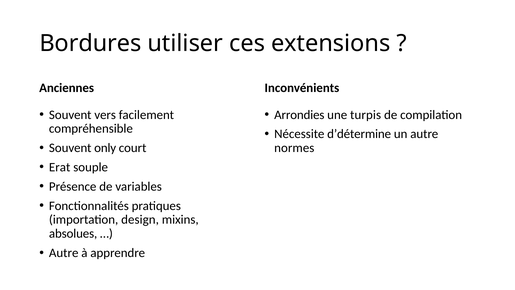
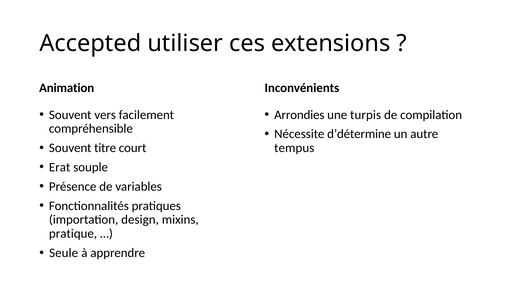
Bordures: Bordures -> Accepted (90, 43)
Anciennes: Anciennes -> Animation (67, 88)
only: only -> titre (105, 148)
normes: normes -> tempus (294, 148)
absolues: absolues -> pratique (73, 233)
Autre: Autre -> Seule (64, 253)
